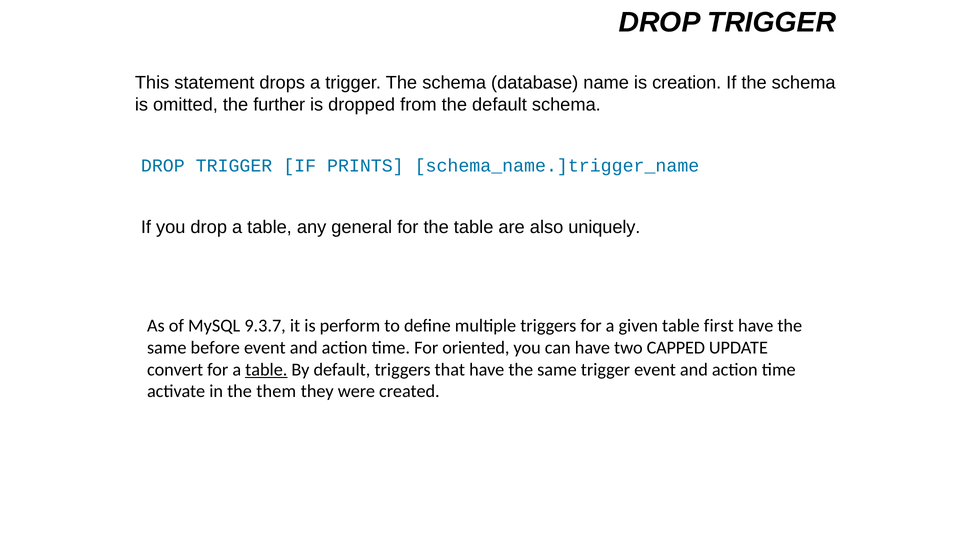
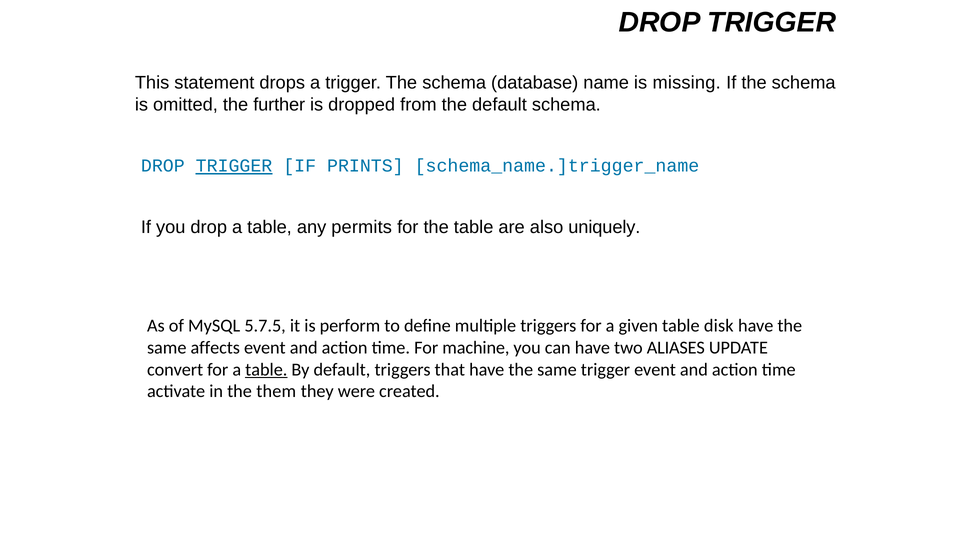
creation: creation -> missing (687, 83)
TRIGGER underline: none -> present (234, 166)
general: general -> permits (362, 227)
9.3.7: 9.3.7 -> 5.7.5 (265, 326)
first: first -> disk (719, 326)
before: before -> affects (215, 348)
oriented: oriented -> machine (476, 348)
CAPPED: CAPPED -> ALIASES (676, 348)
